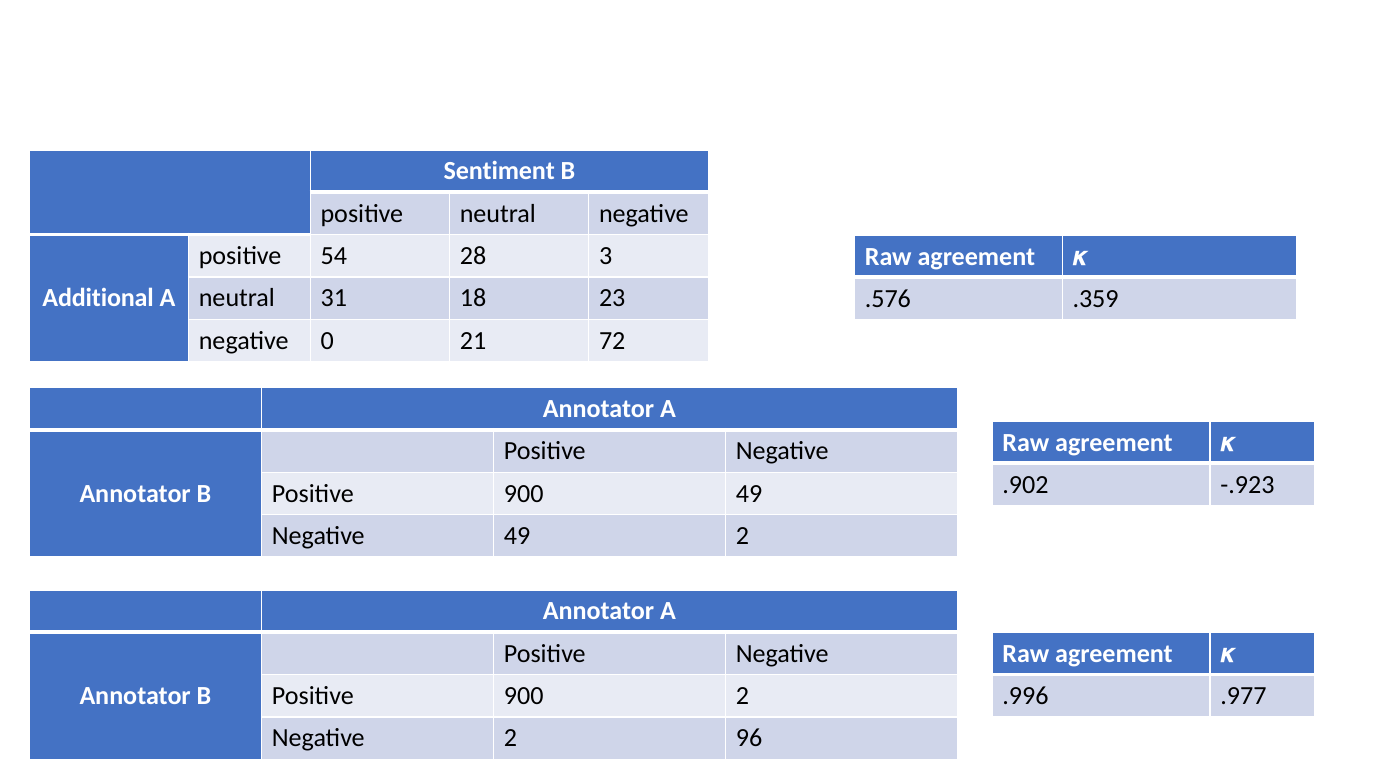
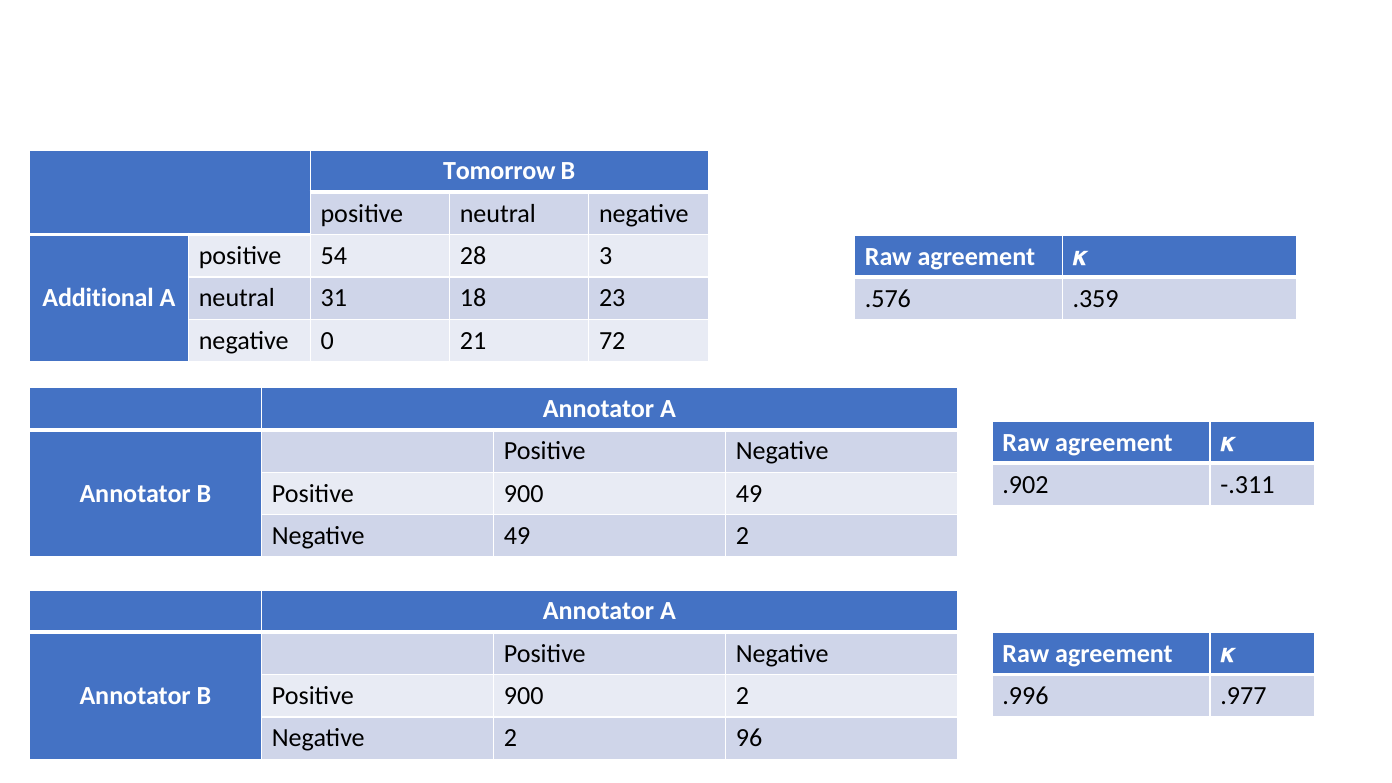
Sentiment: Sentiment -> Tomorrow (499, 171)
-.923: -.923 -> -.311 (1248, 485)
